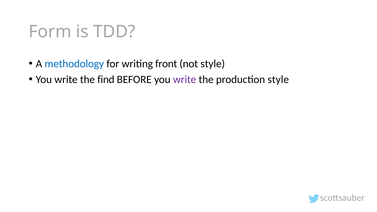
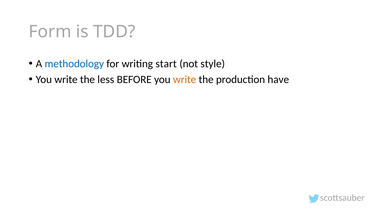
front: front -> start (166, 64)
find: find -> less (106, 80)
write colour: purple -> orange (185, 80)
production style: style -> have (278, 80)
